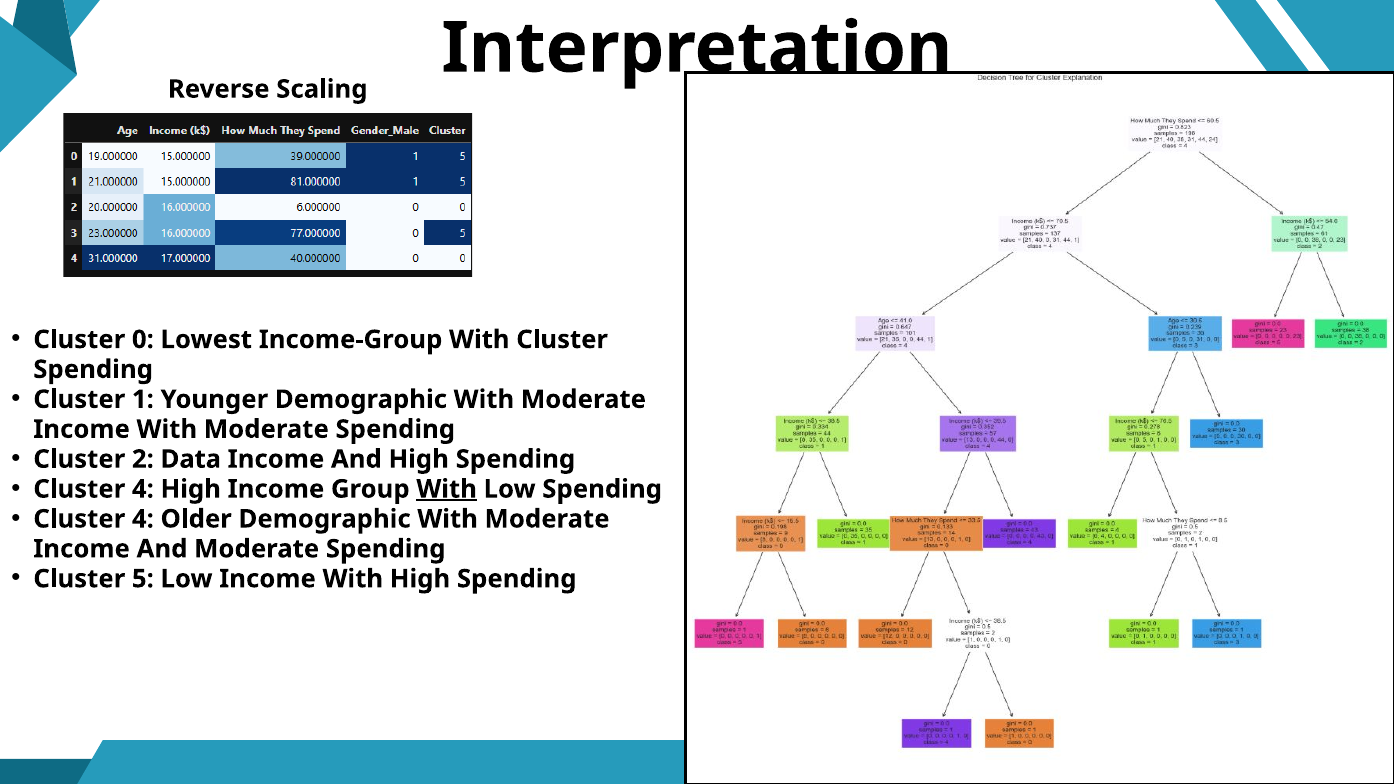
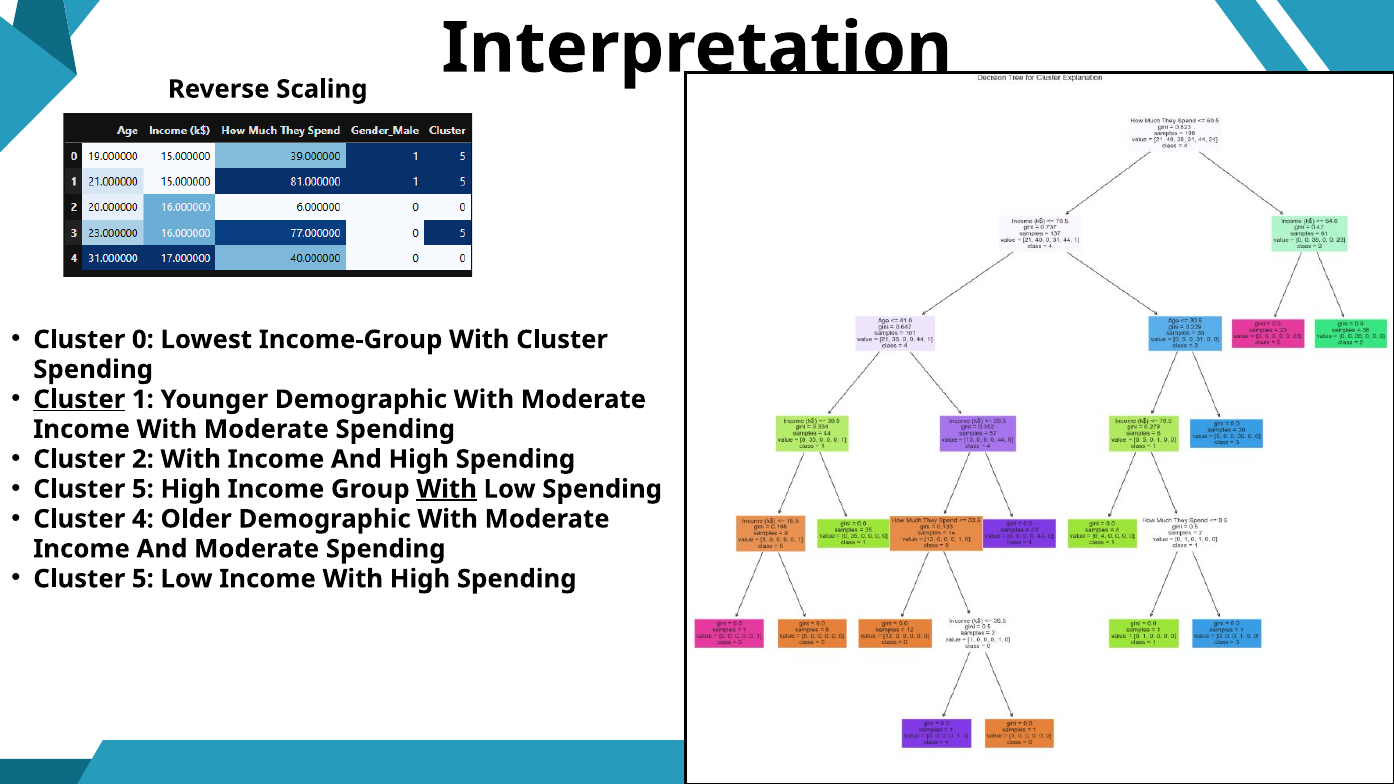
Cluster underline: none -> present (79, 399)
2 Data: Data -> With (191, 459)
4: 4 -> 5 (143, 489)
